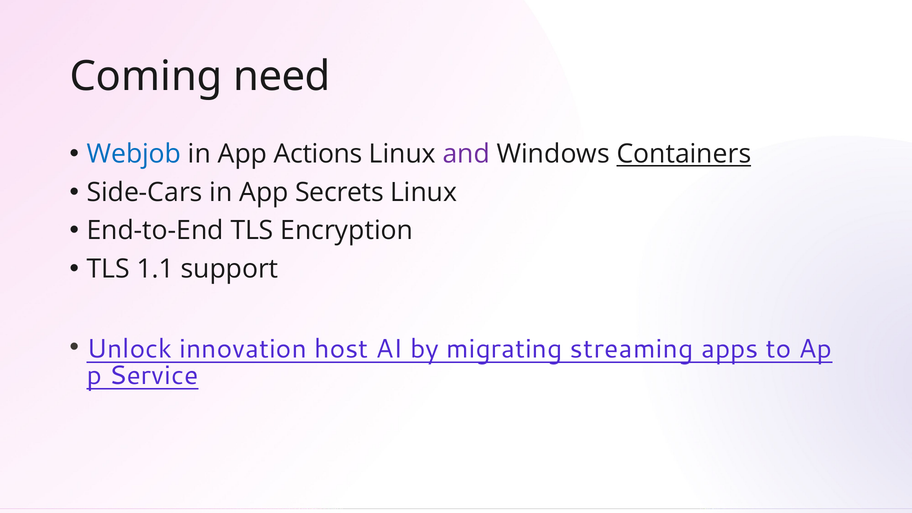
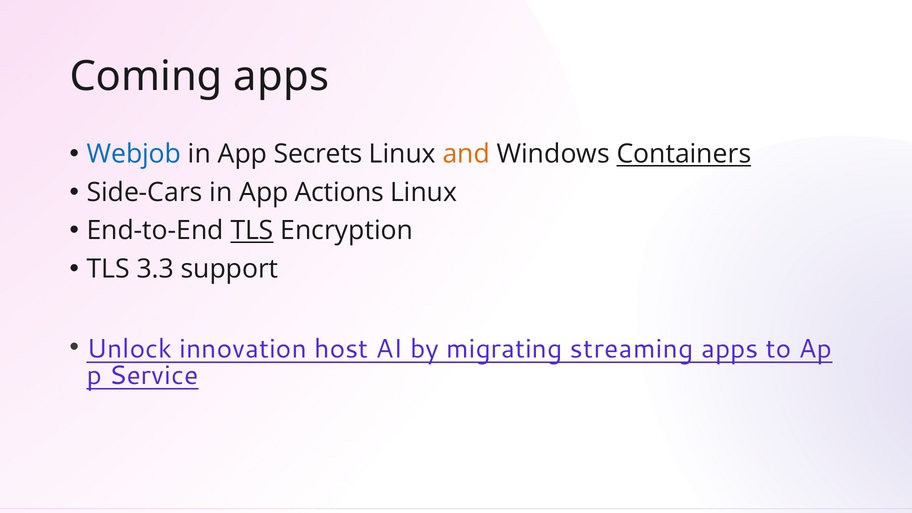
Coming need: need -> apps (281, 77)
Actions: Actions -> Secrets (318, 154)
and colour: purple -> orange (466, 154)
Secrets: Secrets -> Actions (339, 192)
TLS underline: none -> present (252, 231)
1.1: 1.1 -> 3.3 (155, 269)
